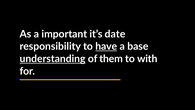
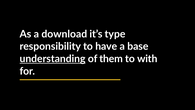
important: important -> download (64, 34)
date: date -> type (115, 34)
have underline: present -> none (106, 46)
